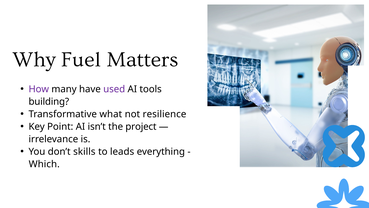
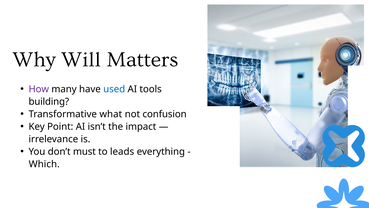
Fuel: Fuel -> Will (81, 59)
used colour: purple -> blue (114, 89)
resilience: resilience -> confusion (165, 114)
project: project -> impact (141, 126)
skills: skills -> must (84, 151)
